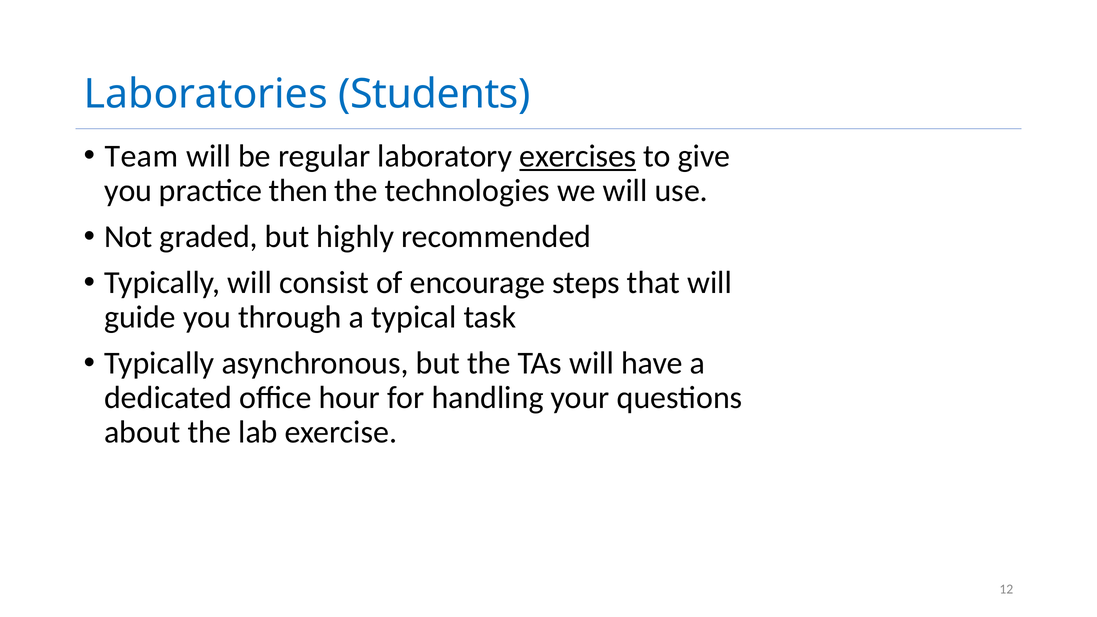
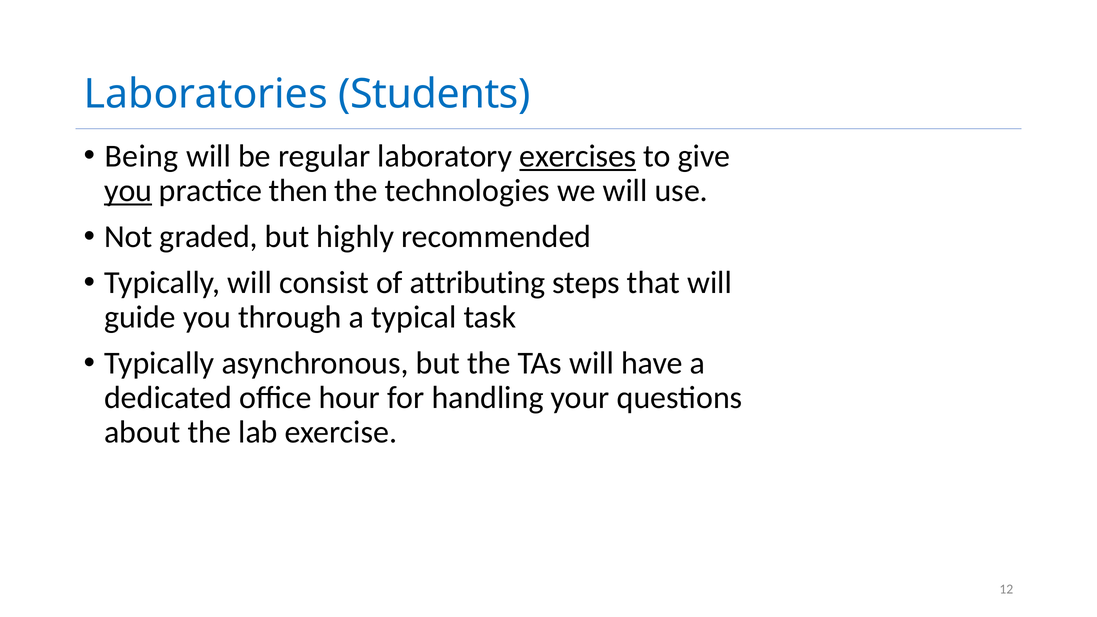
Team: Team -> Being (141, 156)
you underline: none -> present (128, 191)
encourage: encourage -> attributing (478, 283)
